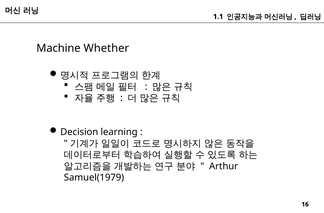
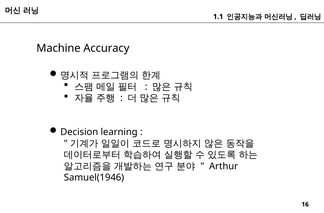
Whether: Whether -> Accuracy (106, 48)
Samuel(1979: Samuel(1979 -> Samuel(1946 (94, 177)
